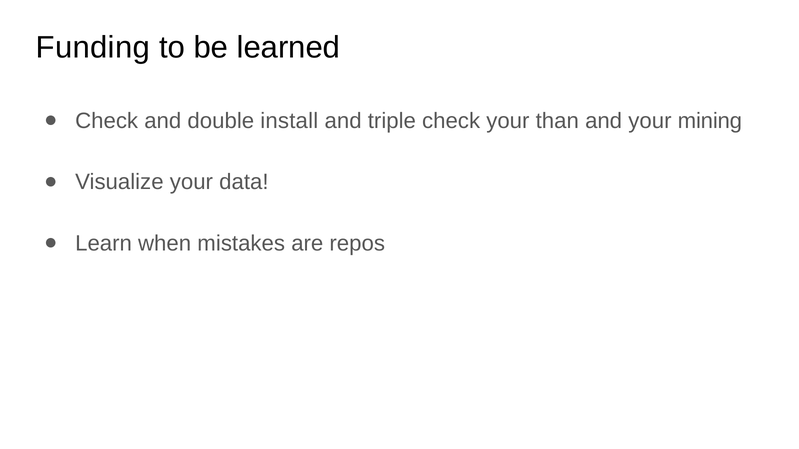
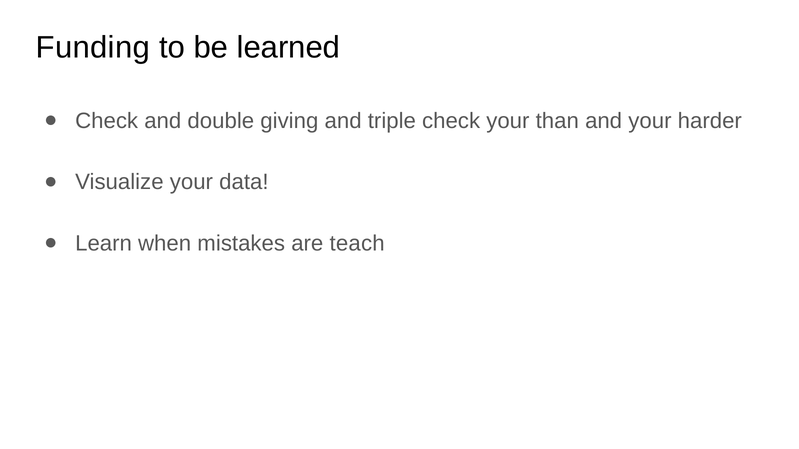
install: install -> giving (289, 121)
mining: mining -> harder (710, 121)
repos: repos -> teach (357, 243)
